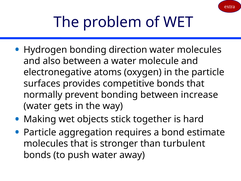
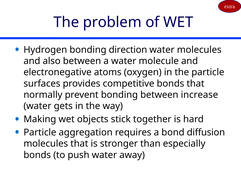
estimate: estimate -> diffusion (206, 132)
turbulent: turbulent -> especially (184, 143)
